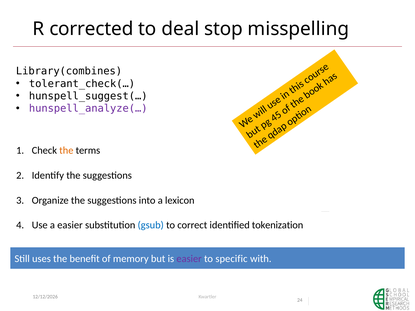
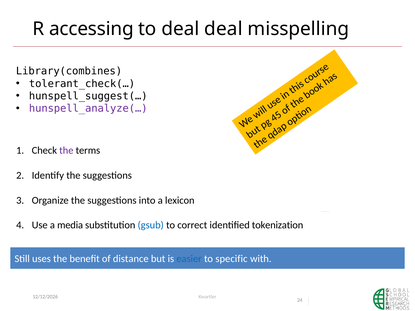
corrected: corrected -> accessing (91, 29)
deal stop: stop -> deal (223, 29)
the colour: orange -> purple (66, 151)
a easier: easier -> media (70, 225)
memory: memory -> distance (131, 259)
easier colour: purple -> blue (189, 259)
